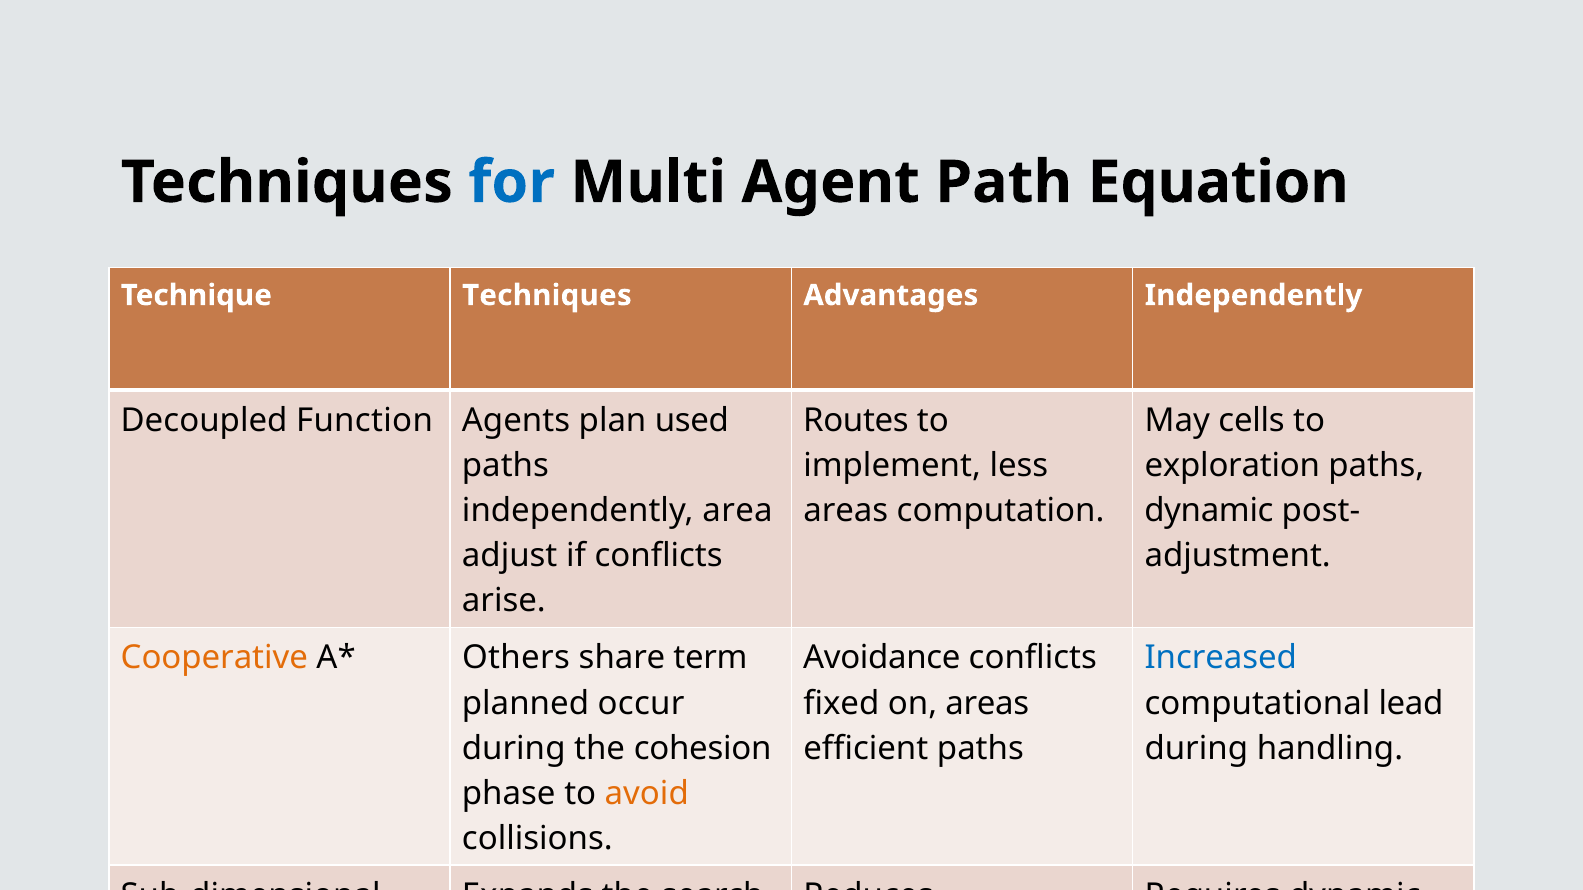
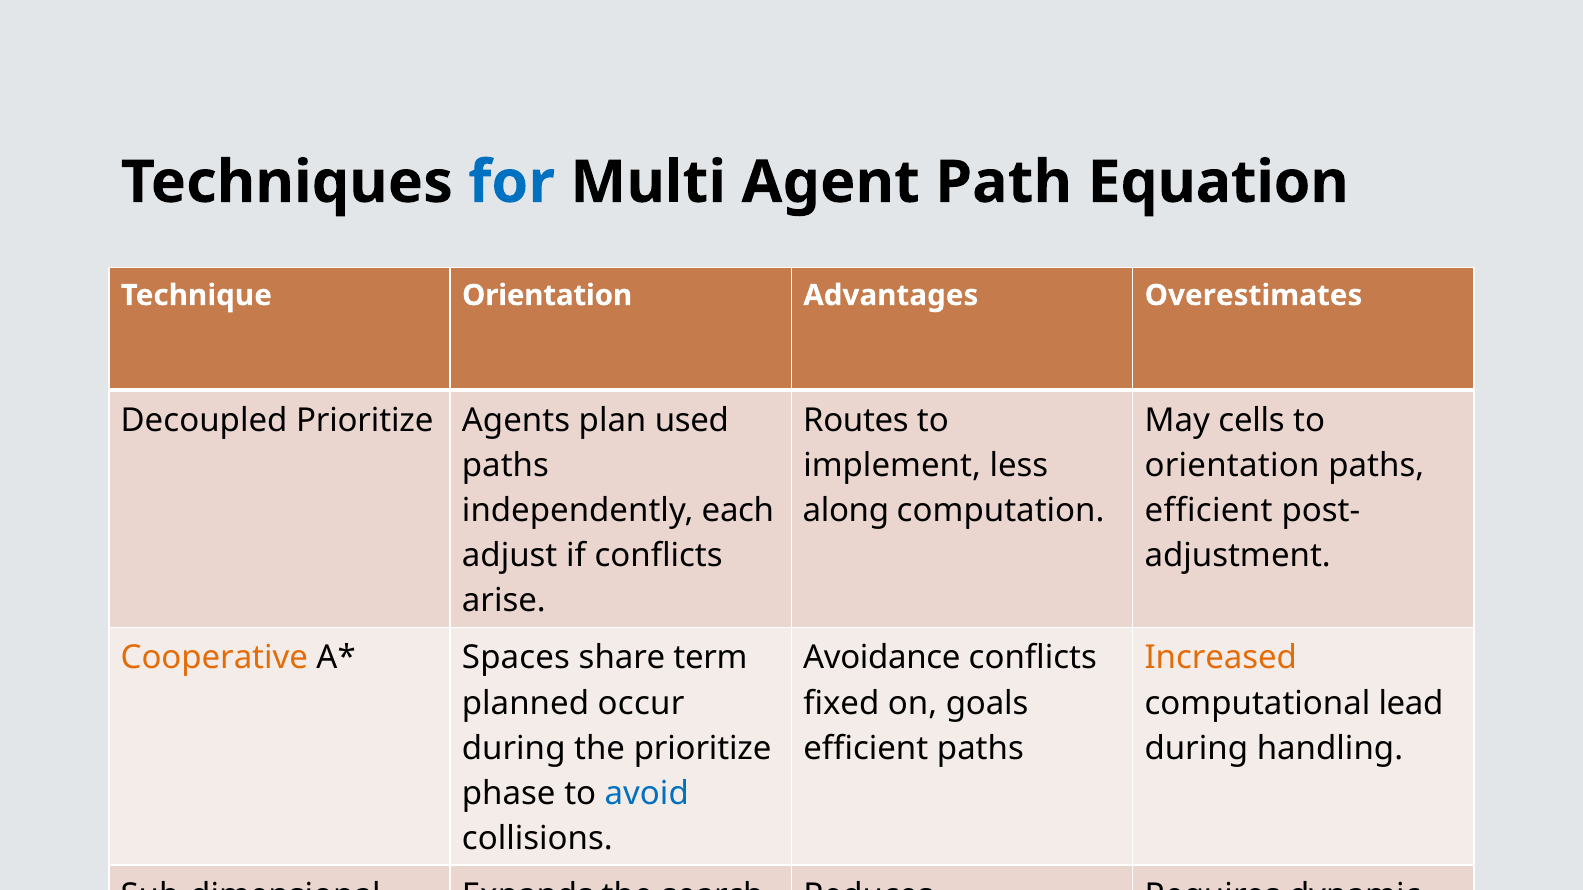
Technique Techniques: Techniques -> Orientation (547, 296)
Advantages Independently: Independently -> Overestimates (1253, 296)
Decoupled Function: Function -> Prioritize (365, 421)
exploration: exploration -> orientation (1232, 466)
area: area -> each (738, 511)
areas: areas -> along (846, 511)
dynamic: dynamic -> efficient (1209, 511)
Others: Others -> Spaces (516, 658)
Increased colour: blue -> orange (1221, 658)
on areas: areas -> goals (987, 704)
the cohesion: cohesion -> prioritize (703, 749)
avoid colour: orange -> blue (647, 794)
